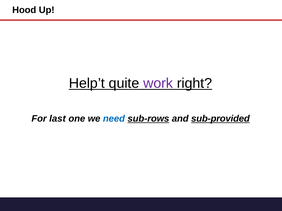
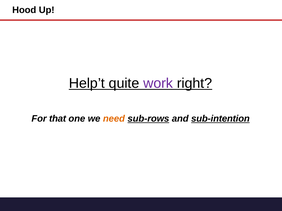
last: last -> that (58, 119)
need colour: blue -> orange (114, 119)
sub-provided: sub-provided -> sub-intention (220, 119)
